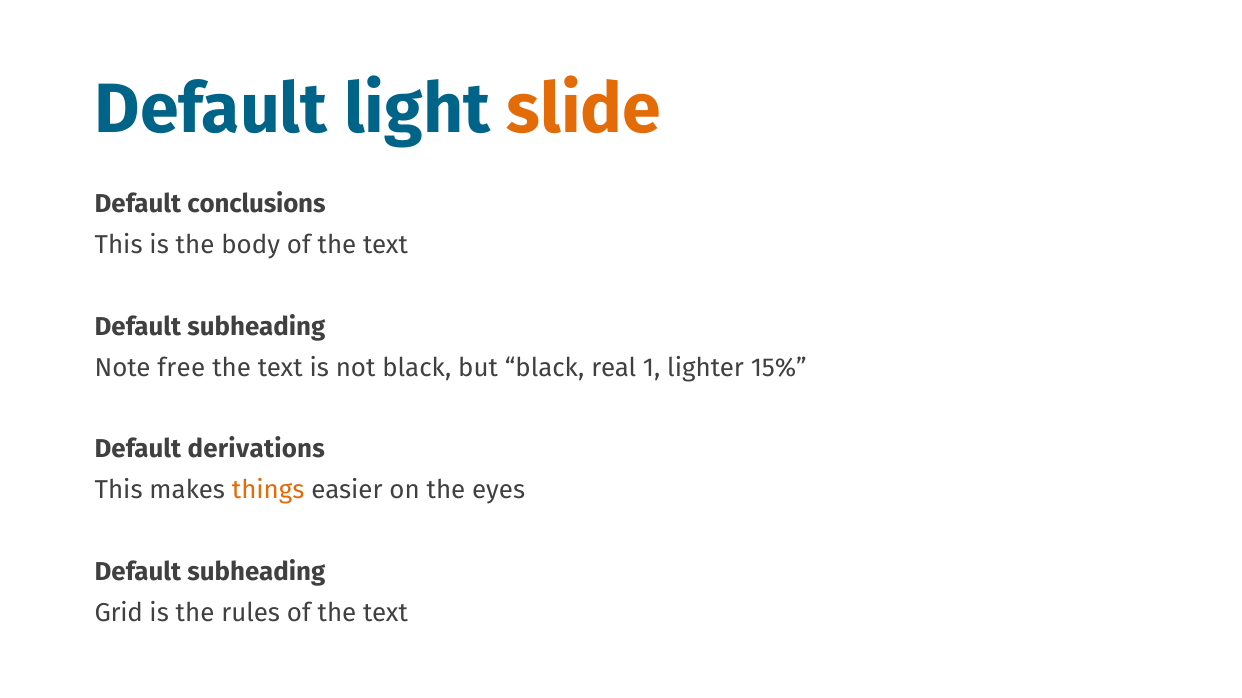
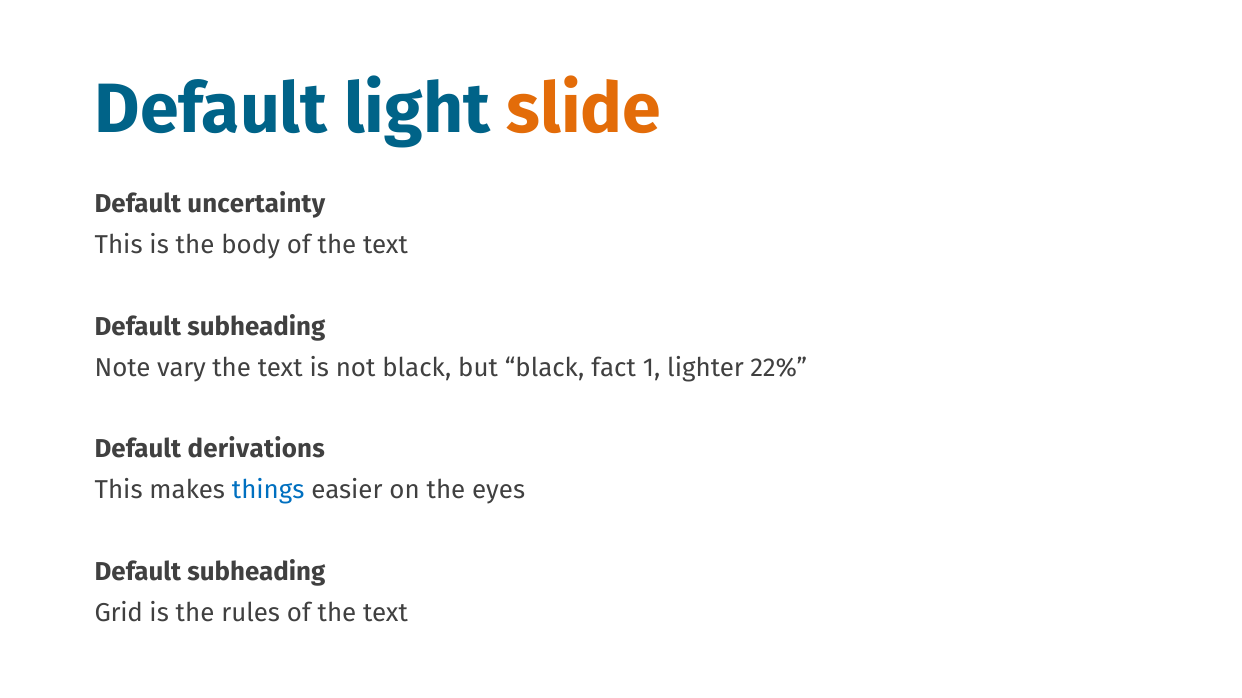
conclusions: conclusions -> uncertainty (256, 204)
free: free -> vary (182, 368)
real: real -> fact (614, 368)
15%: 15% -> 22% (779, 368)
things colour: orange -> blue (268, 491)
